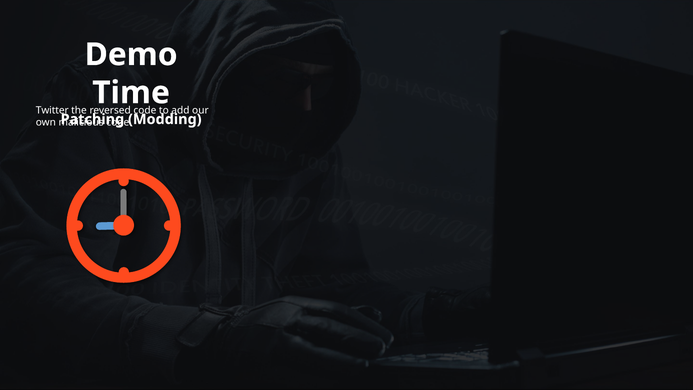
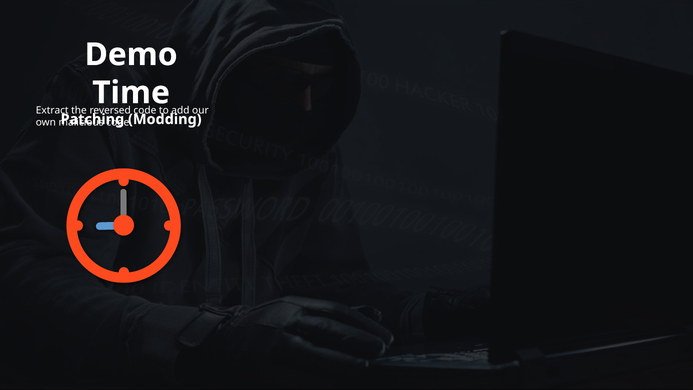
Twitter: Twitter -> Extract (52, 110)
